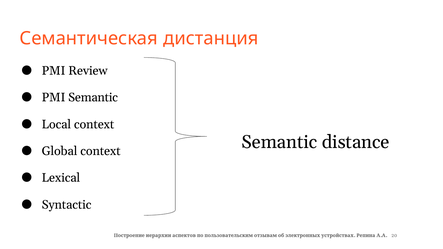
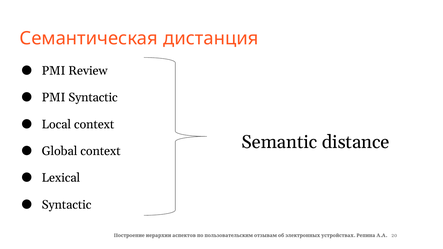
PMI Semantic: Semantic -> Syntactic (93, 98)
